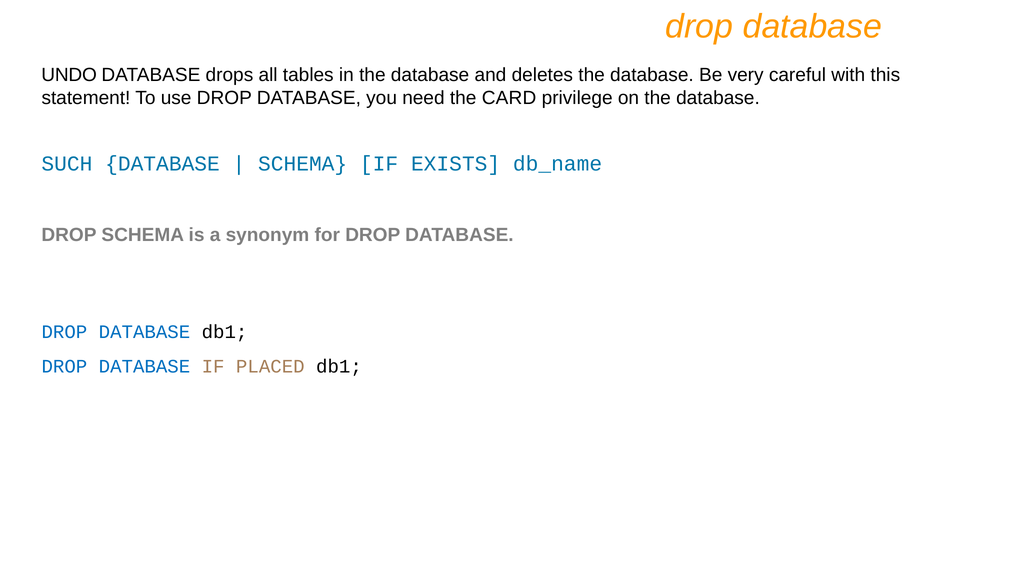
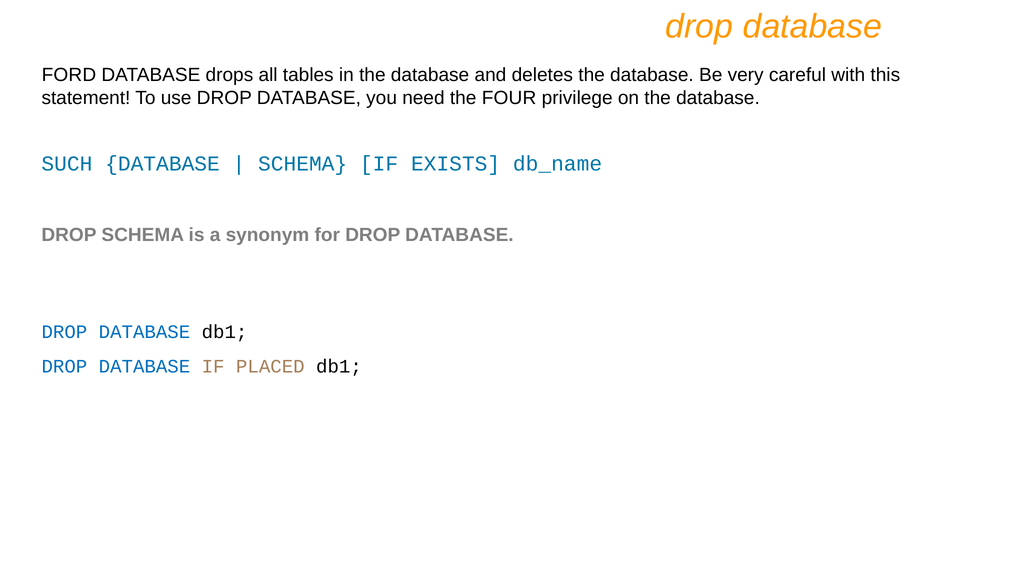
UNDO: UNDO -> FORD (69, 75)
CARD: CARD -> FOUR (509, 98)
